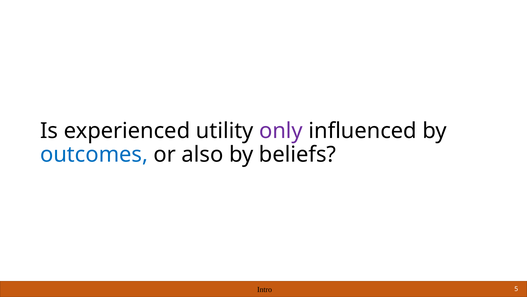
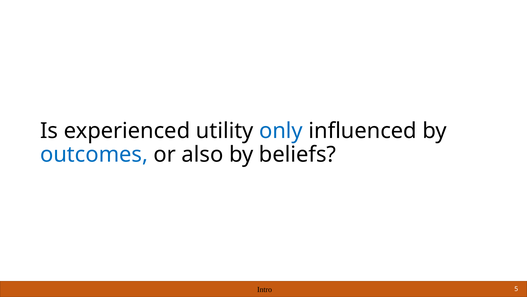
only colour: purple -> blue (281, 131)
